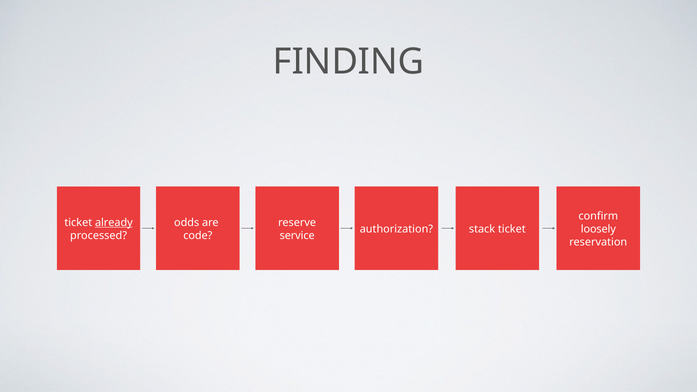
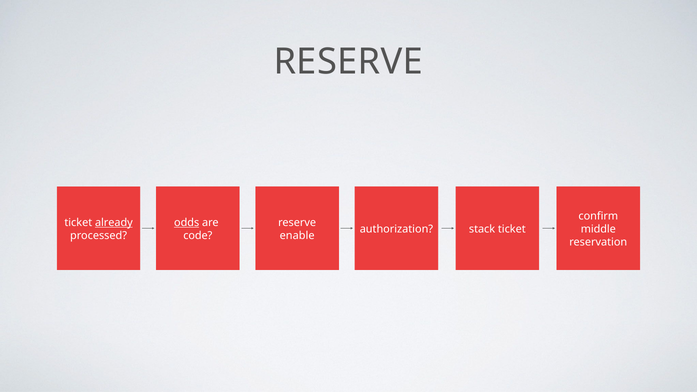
FINDING: FINDING -> RESERVE (348, 62)
odds underline: none -> present (187, 222)
loosely: loosely -> middle (598, 229)
service: service -> enable (297, 236)
